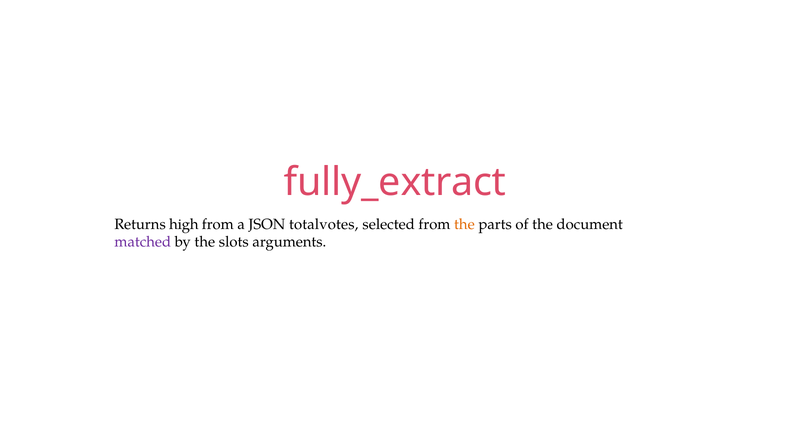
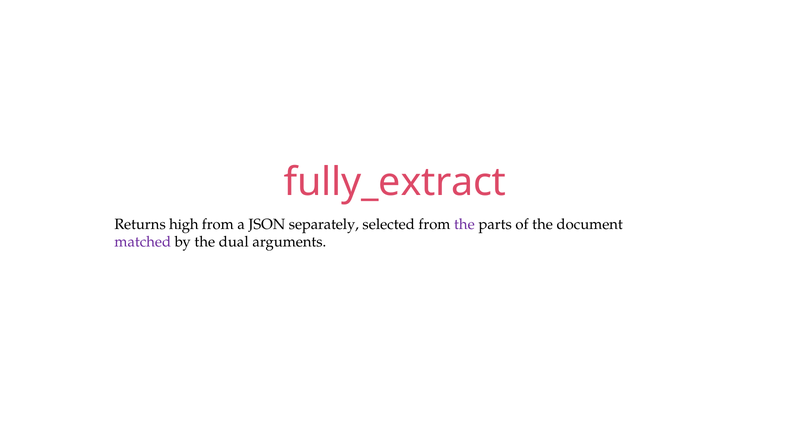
totalvotes: totalvotes -> separately (324, 224)
the colour: orange -> purple (464, 224)
slots: slots -> dual (234, 242)
